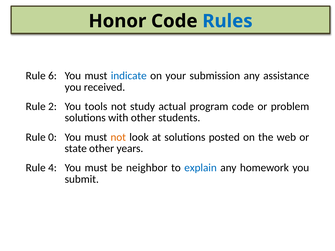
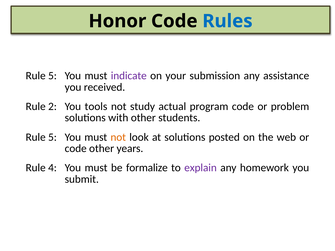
6: 6 -> 5 (52, 76)
indicate colour: blue -> purple (129, 76)
0: 0 -> 5 (52, 137)
state: state -> code (76, 149)
neighbor: neighbor -> formalize (147, 168)
explain colour: blue -> purple (201, 168)
